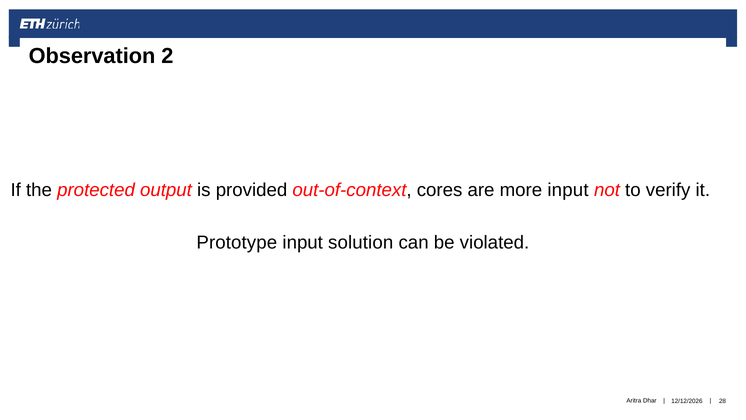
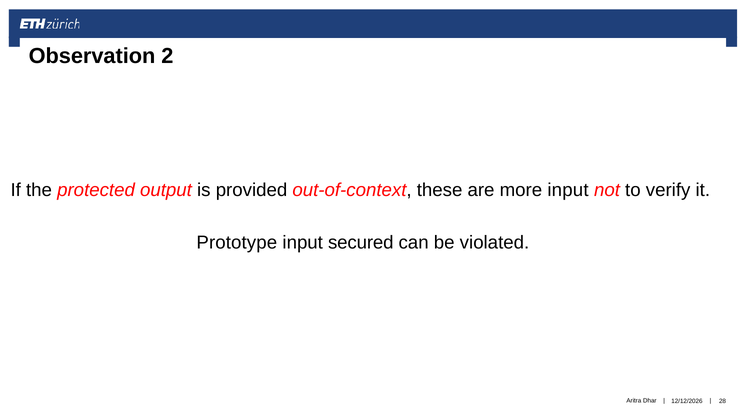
cores: cores -> these (440, 190)
solution: solution -> secured (361, 242)
